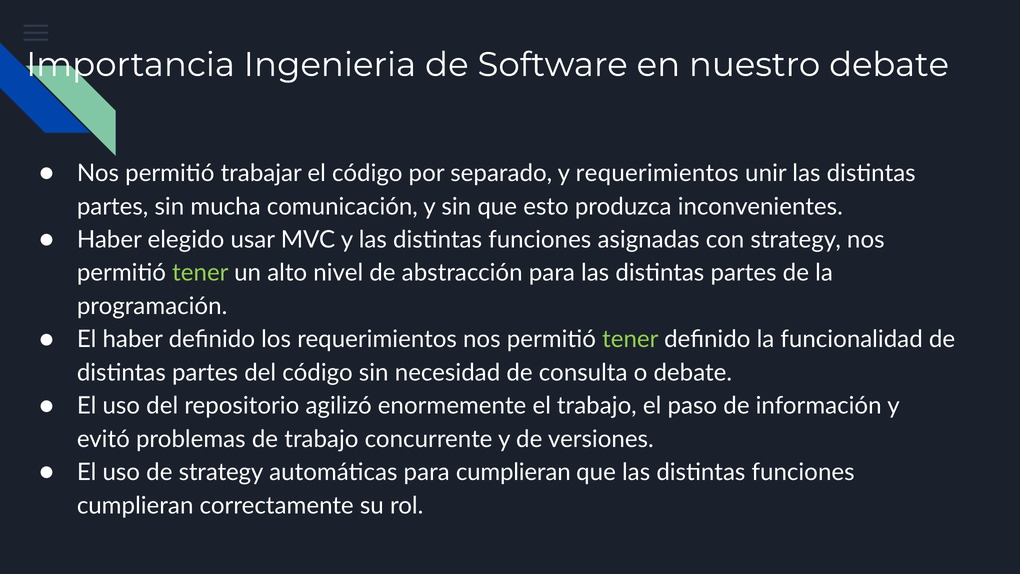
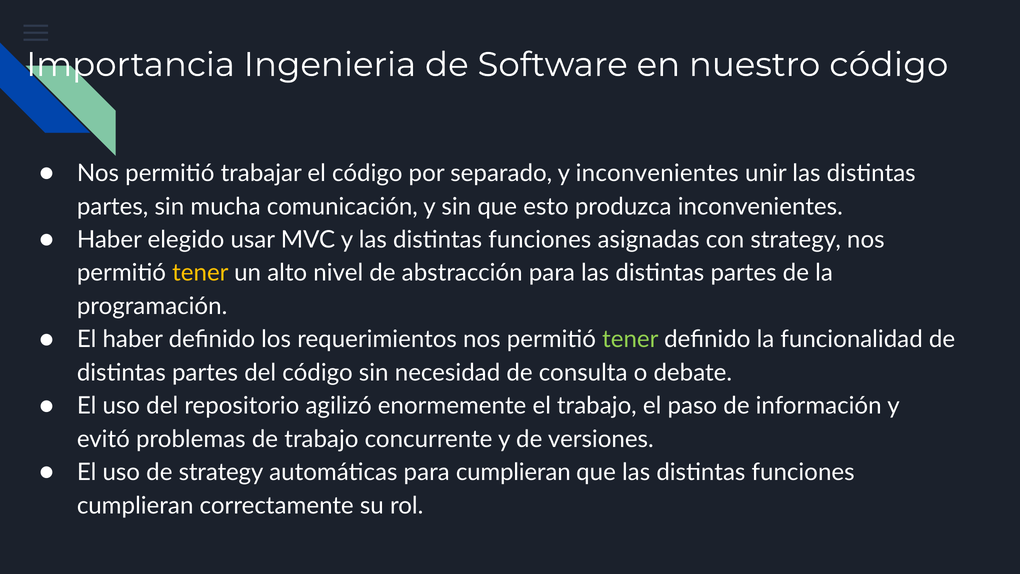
nuestro debate: debate -> código (889, 65)
y requerimientos: requerimientos -> inconvenientes (657, 173)
tener colour: light green -> yellow (200, 273)
